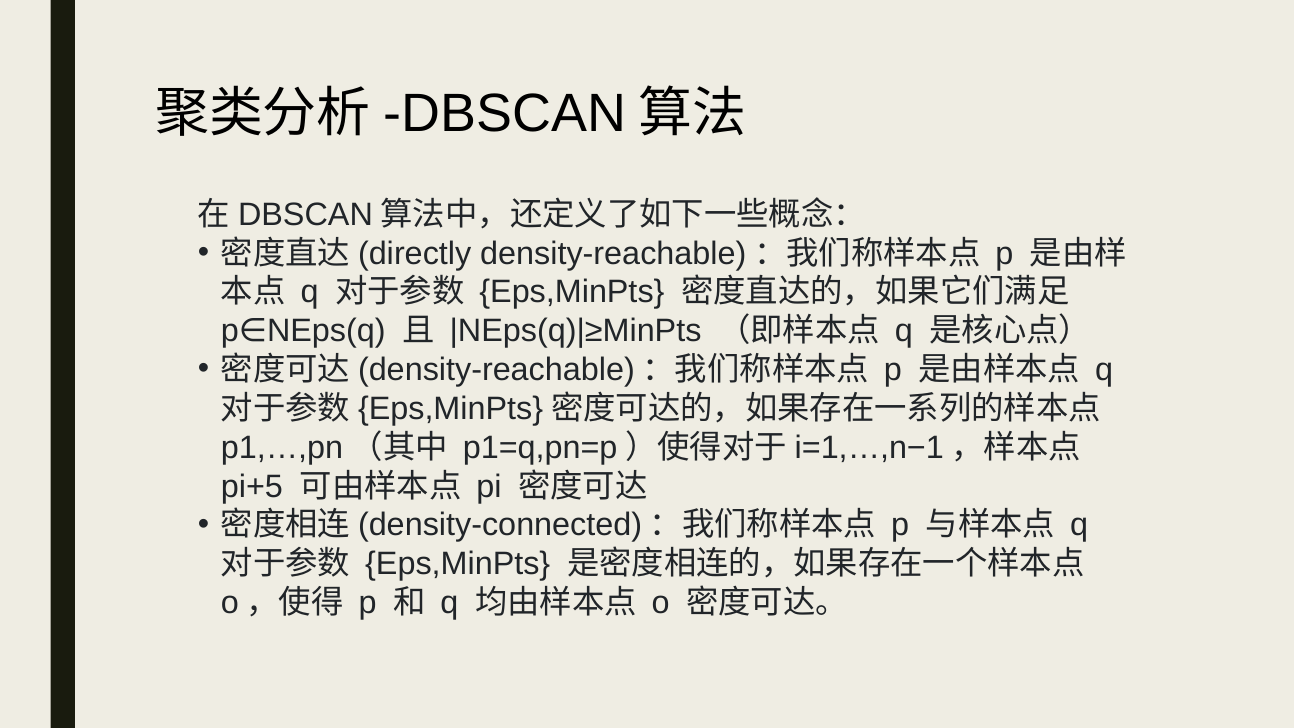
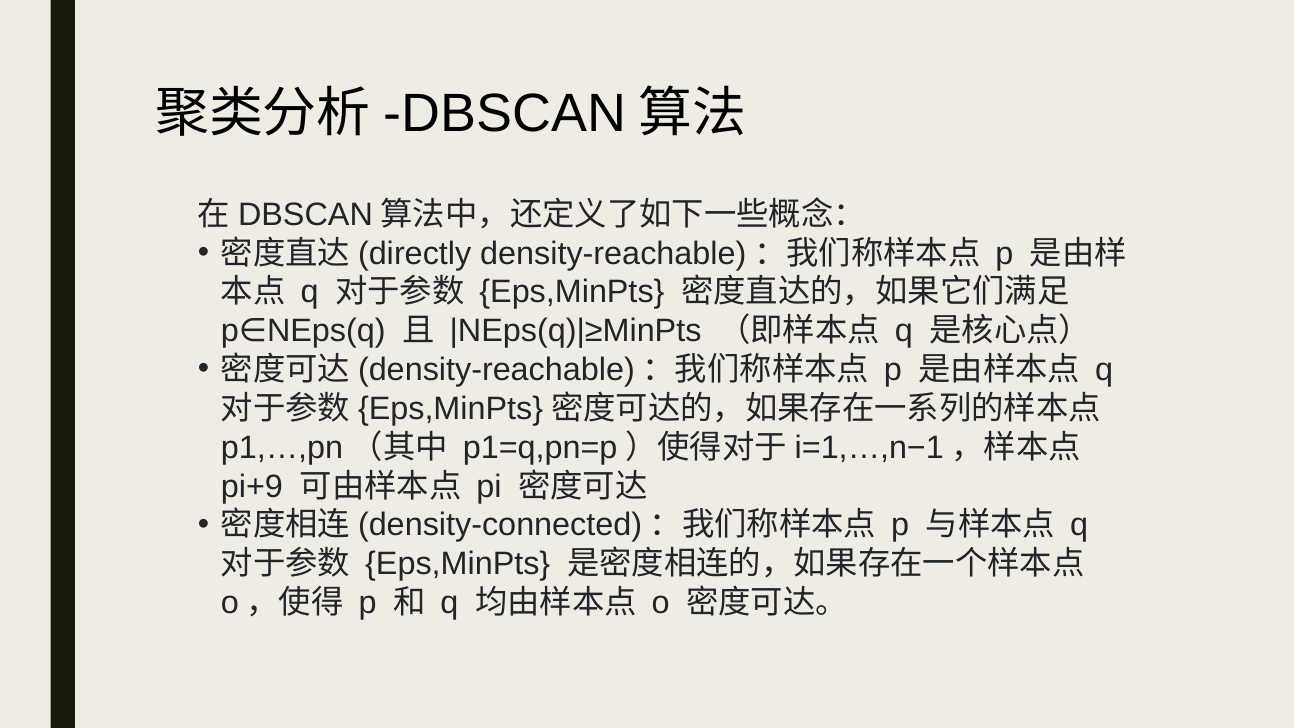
pi+5: pi+5 -> pi+9 (252, 486)
